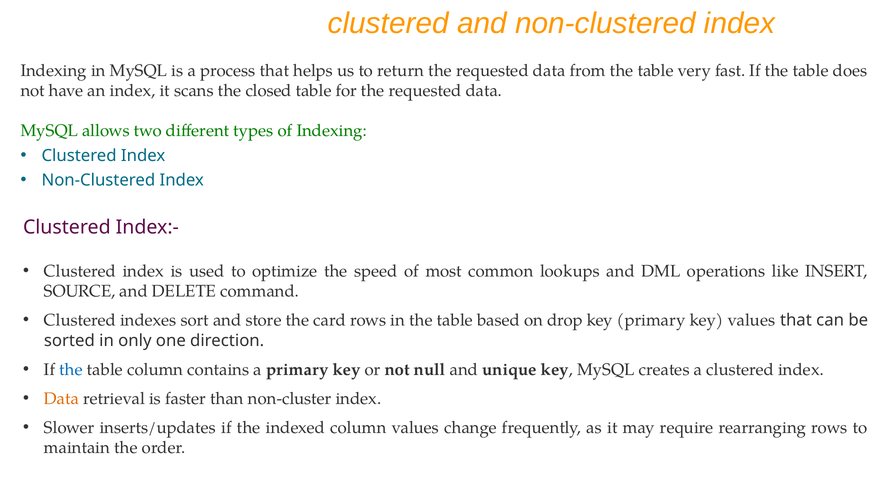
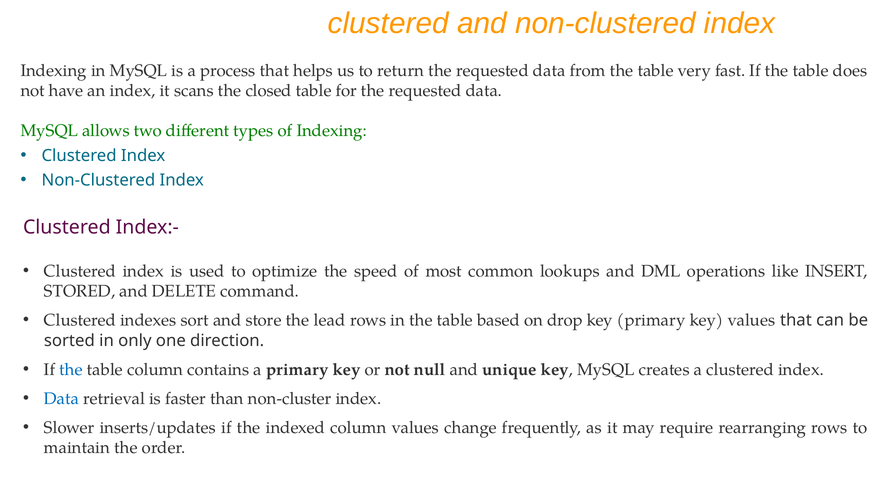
SOURCE: SOURCE -> STORED (80, 291)
card: card -> lead (330, 320)
Data colour: orange -> blue (62, 398)
